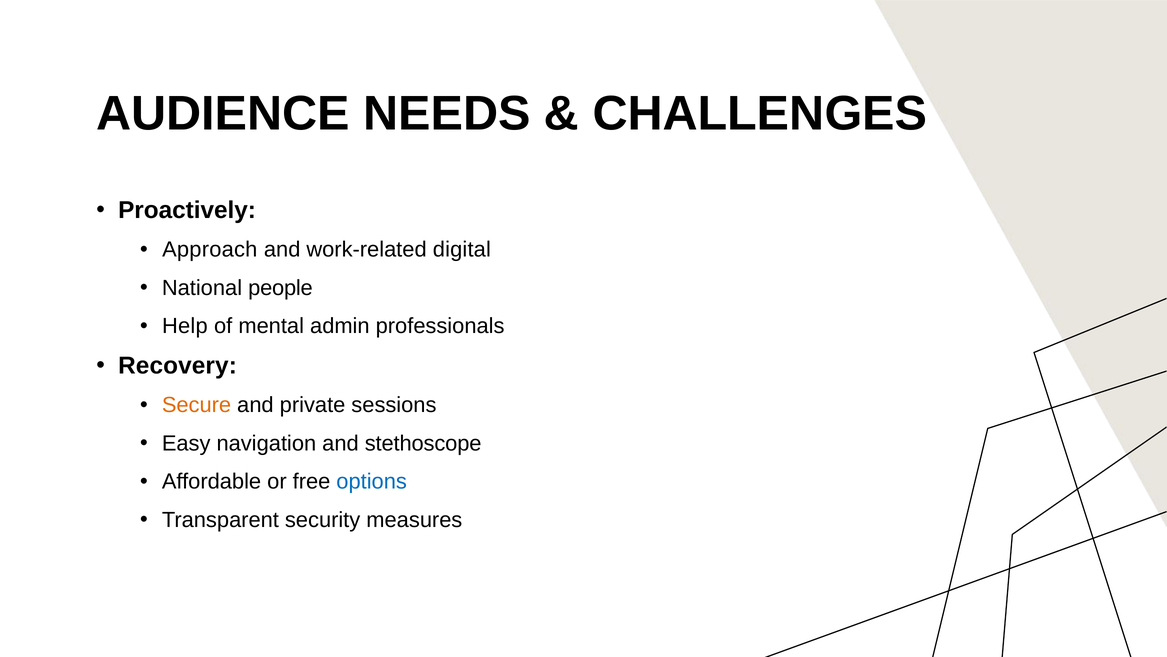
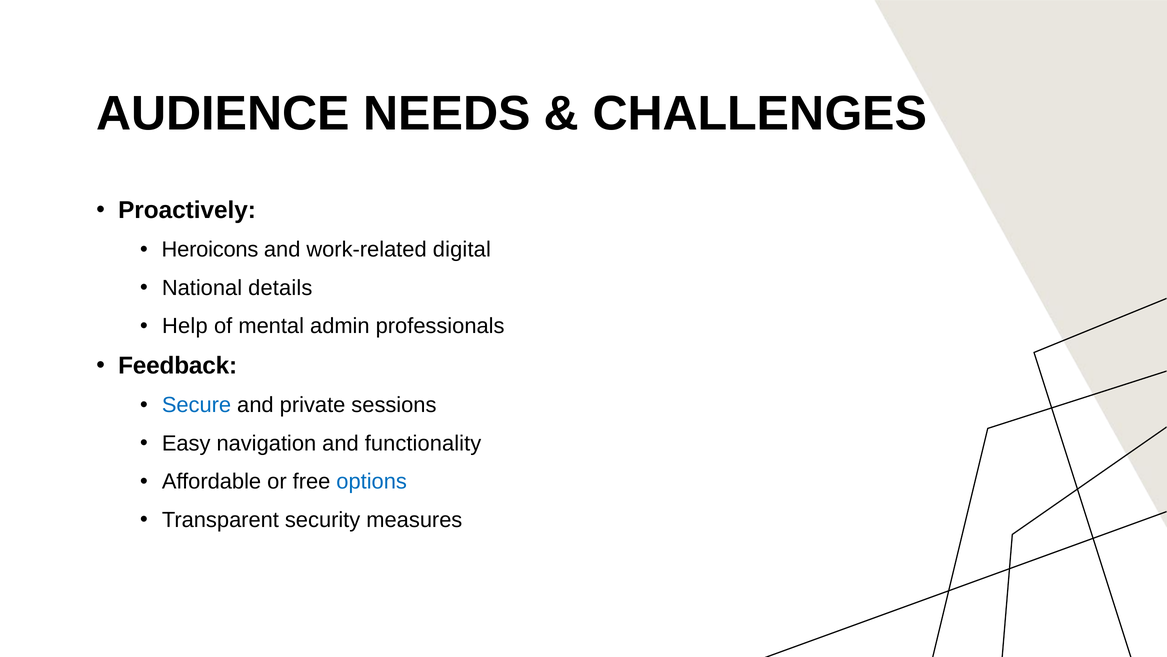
Approach: Approach -> Heroicons (210, 249)
people: people -> details (280, 288)
Recovery: Recovery -> Feedback (178, 365)
Secure colour: orange -> blue (197, 405)
stethoscope: stethoscope -> functionality (423, 443)
